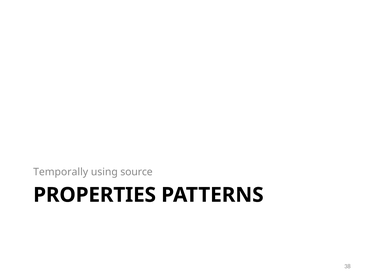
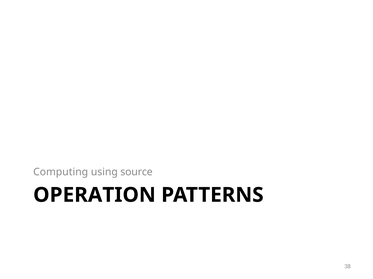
Temporally: Temporally -> Computing (61, 172)
PROPERTIES: PROPERTIES -> OPERATION (94, 196)
